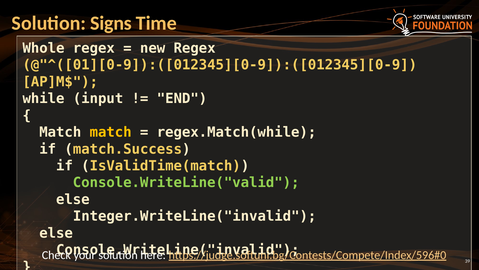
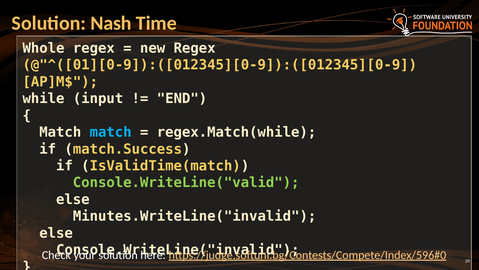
Signs: Signs -> Nash (111, 23)
match colour: yellow -> light blue (111, 132)
Integer.WriteLine("invalid: Integer.WriteLine("invalid -> Minutes.WriteLine("invalid (195, 216)
